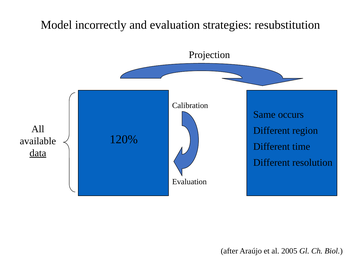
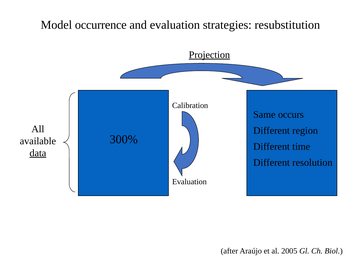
incorrectly: incorrectly -> occurrence (101, 25)
Projection underline: none -> present (209, 55)
120%: 120% -> 300% (124, 139)
